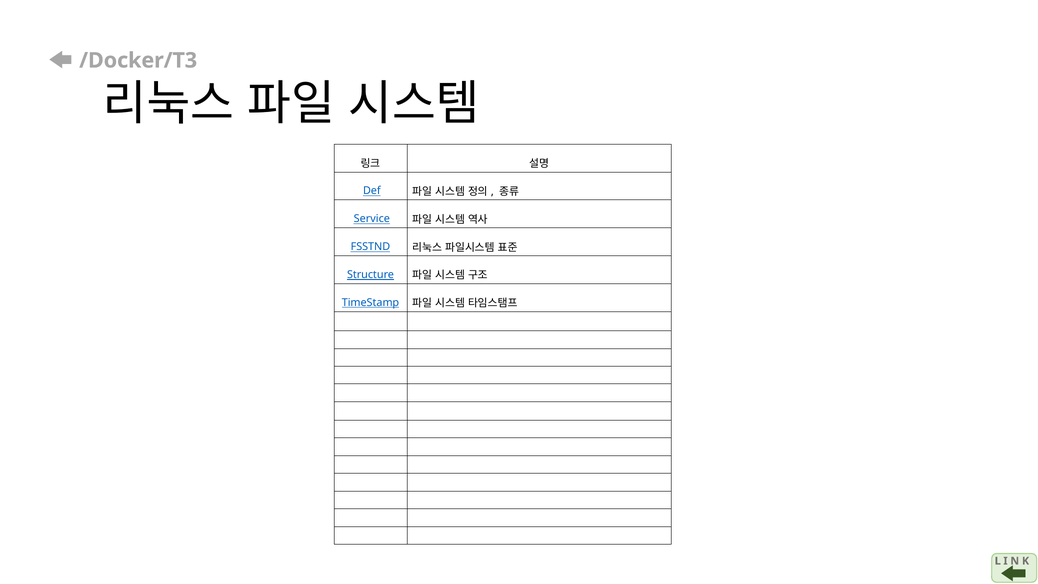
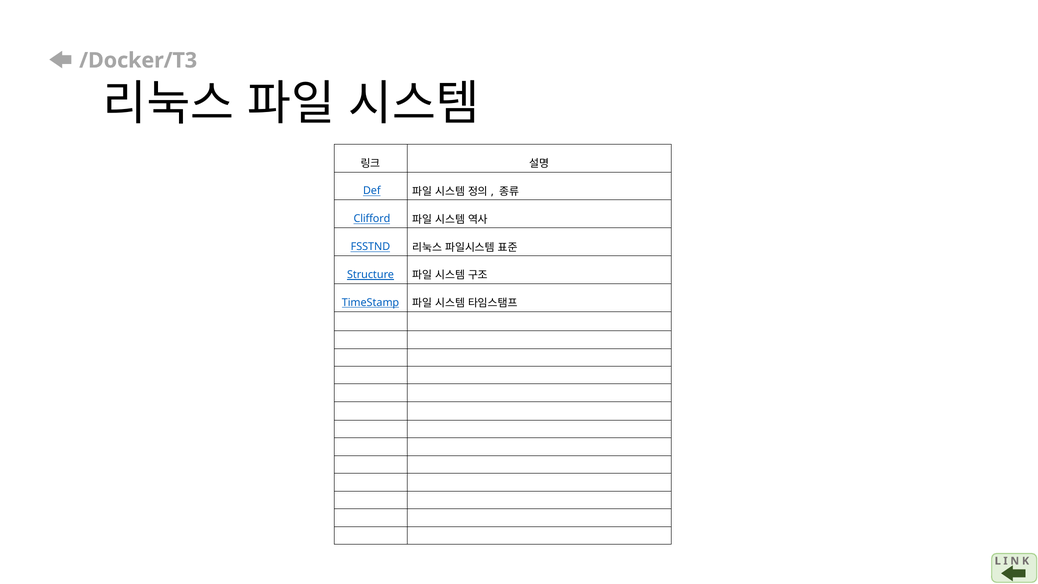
Service: Service -> Clifford (372, 219)
